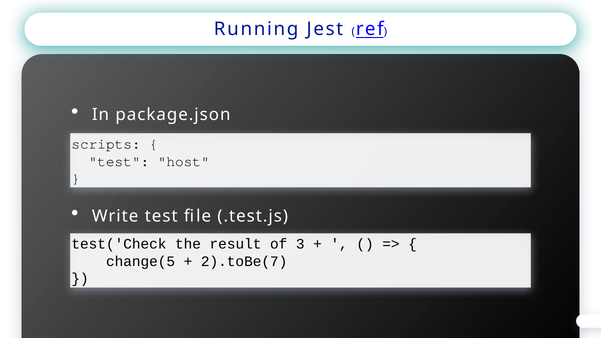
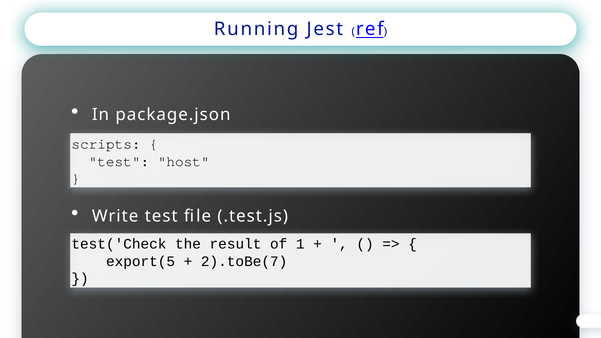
3: 3 -> 1 (300, 244)
change(5: change(5 -> export(5 (141, 262)
